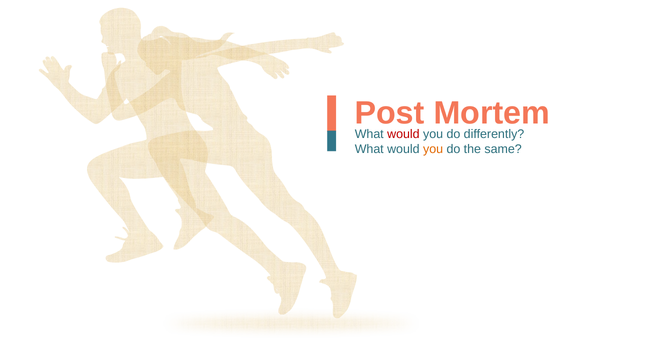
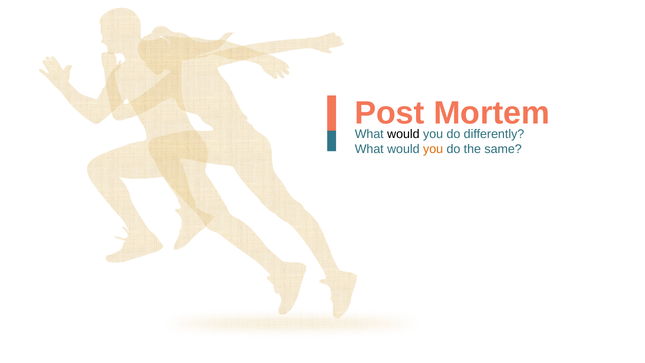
would colour: red -> black (403, 134)
